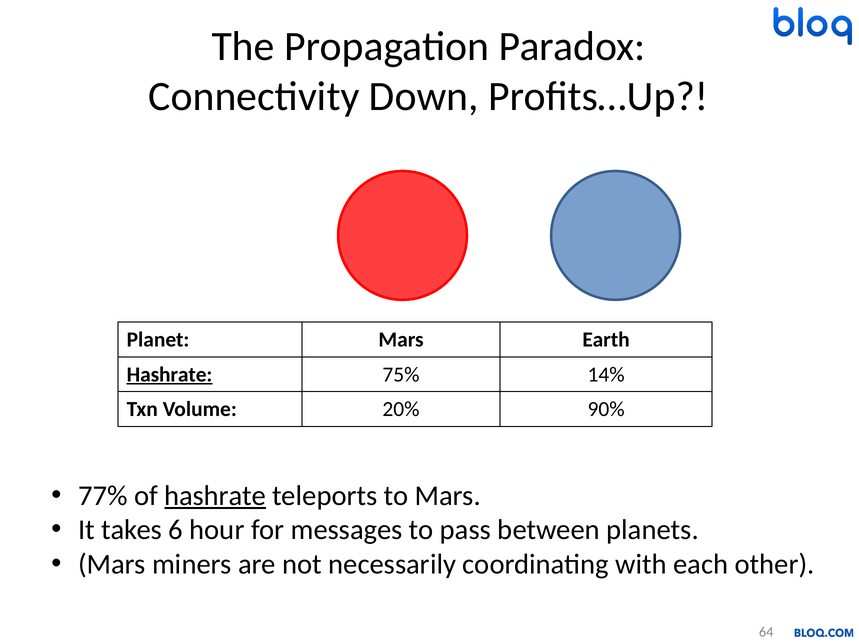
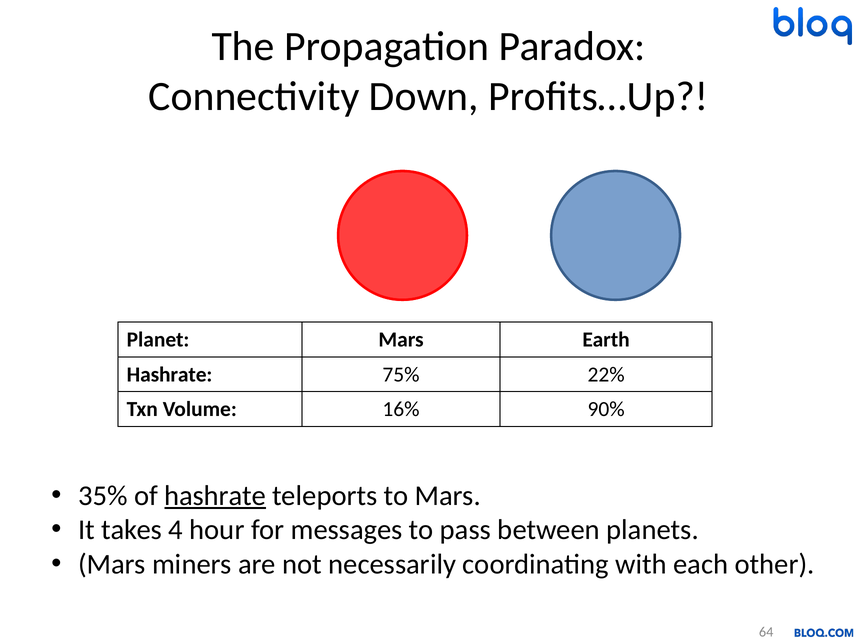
Hashrate underline: present -> none (170, 375)
14%: 14% -> 22% (606, 375)
20%: 20% -> 16% (401, 409)
77%: 77% -> 35% (103, 496)
6: 6 -> 4 (176, 530)
